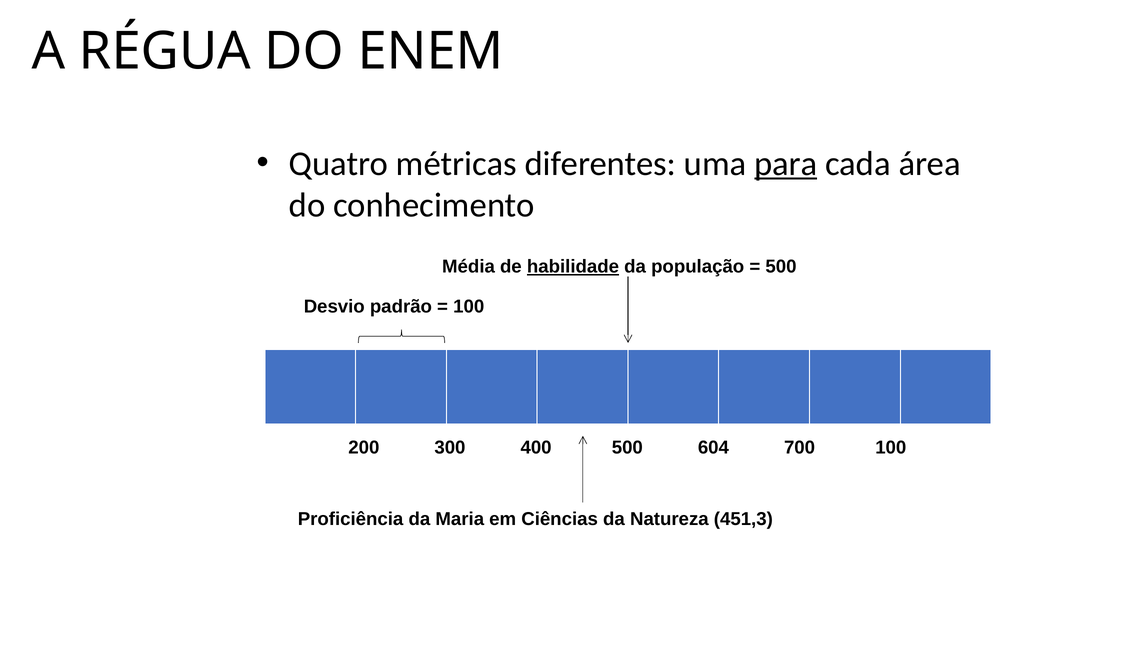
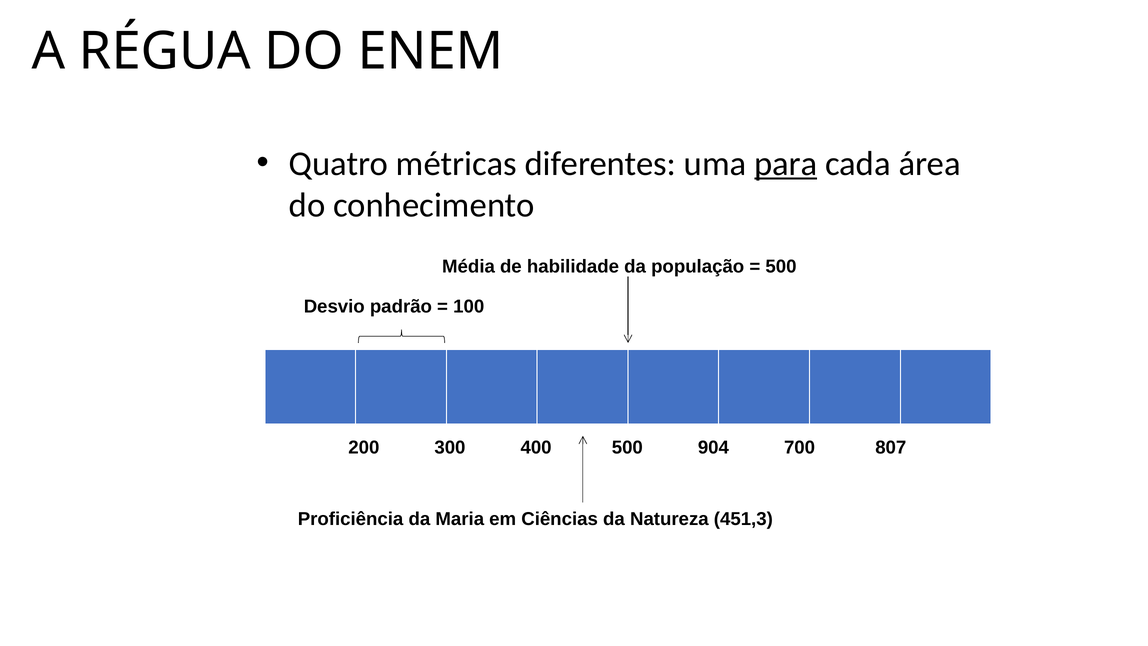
habilidade underline: present -> none (573, 267)
604: 604 -> 904 (713, 447)
700 100: 100 -> 807 (891, 447)
